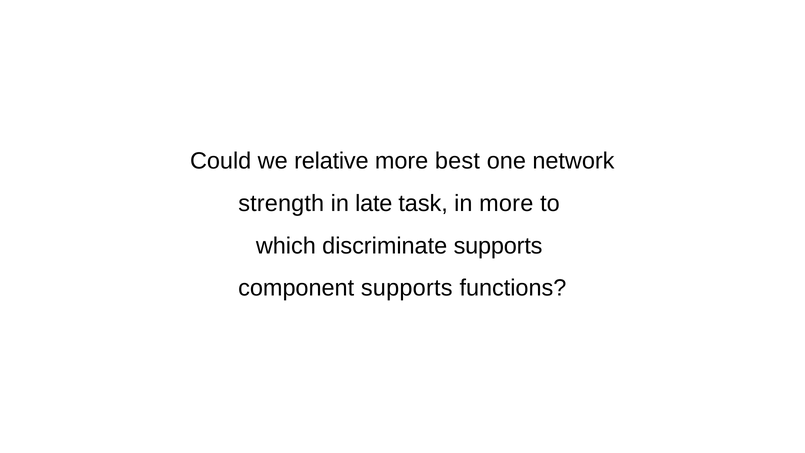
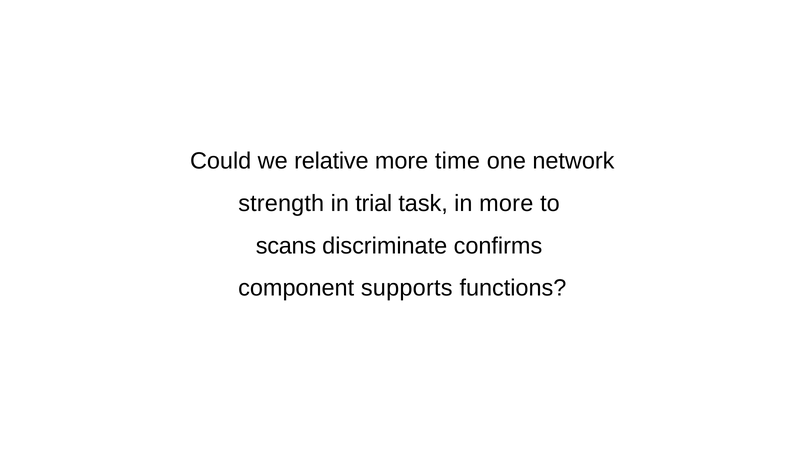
best: best -> time (457, 161)
late: late -> trial (374, 203)
which: which -> scans (286, 246)
discriminate supports: supports -> confirms (498, 246)
